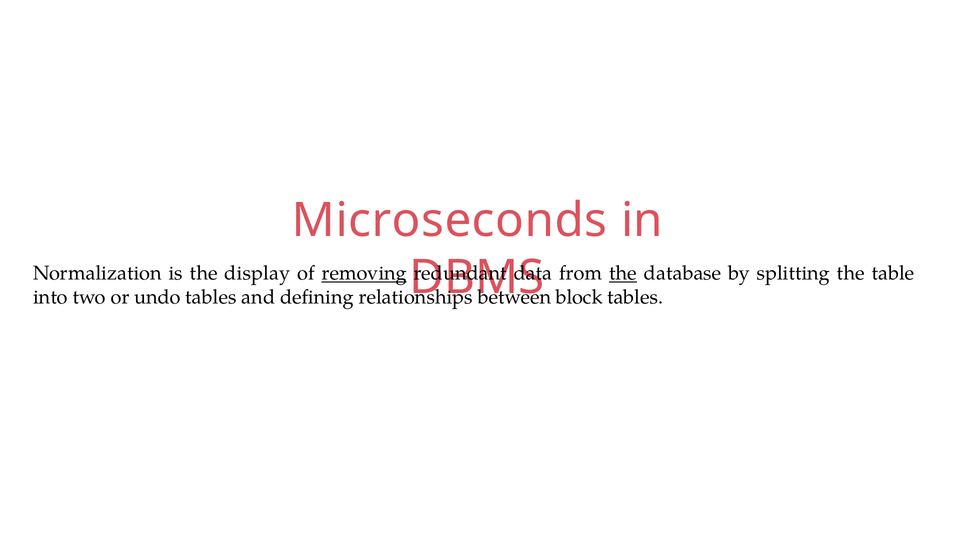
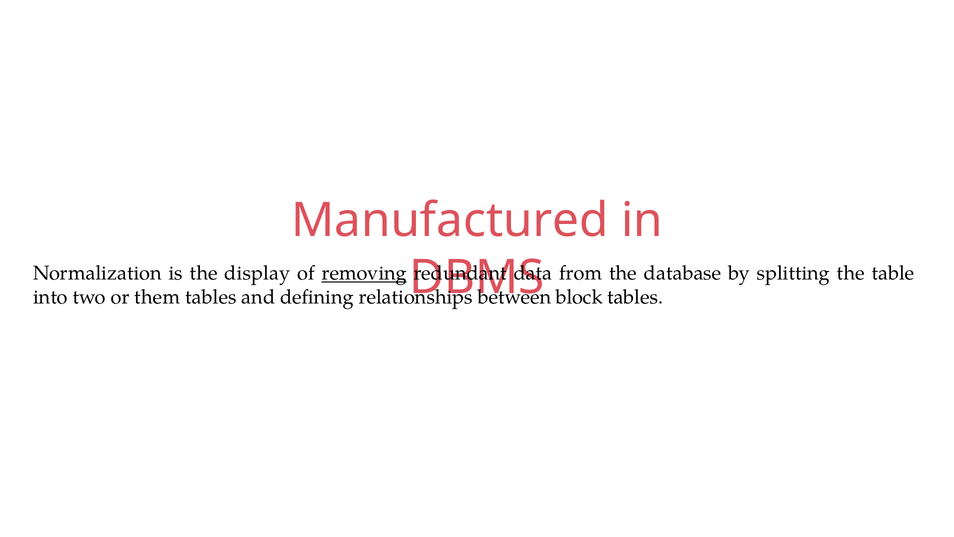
Microseconds: Microseconds -> Manufactured (450, 220)
the underline: present -> none (623, 273)
undo: undo -> them (157, 297)
